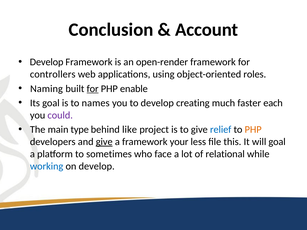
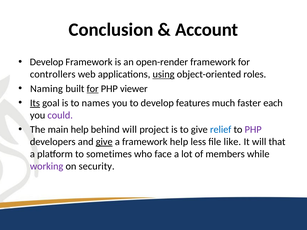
using underline: none -> present (164, 74)
enable: enable -> viewer (134, 89)
Its underline: none -> present (35, 103)
creating: creating -> features (193, 103)
main type: type -> help (80, 130)
behind like: like -> will (130, 130)
PHP colour: orange -> purple (253, 130)
framework your: your -> help (179, 142)
this: this -> like (232, 142)
will goal: goal -> that (277, 142)
relational: relational -> members (225, 154)
working colour: blue -> purple (47, 166)
on develop: develop -> security (97, 166)
